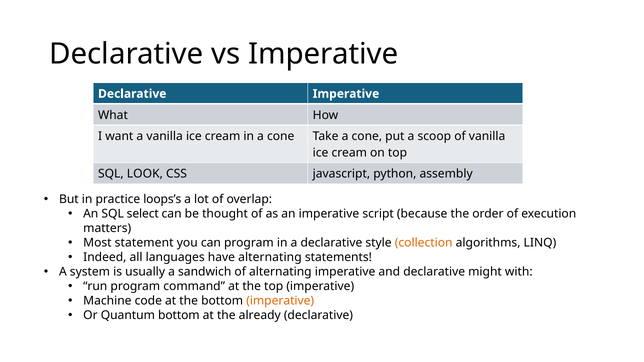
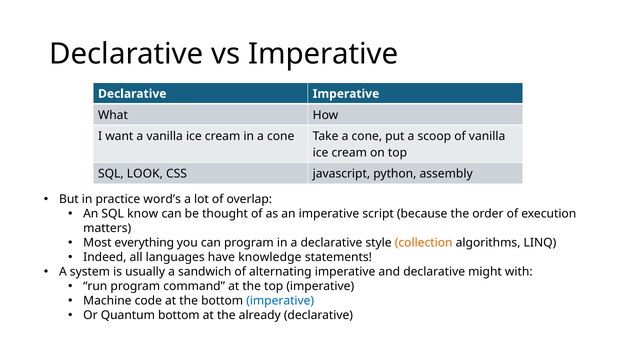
loops’s: loops’s -> word’s (162, 200)
select: select -> know (143, 214)
statement: statement -> everything (144, 243)
have alternating: alternating -> knowledge (270, 258)
imperative colour: orange -> blue (280, 301)
